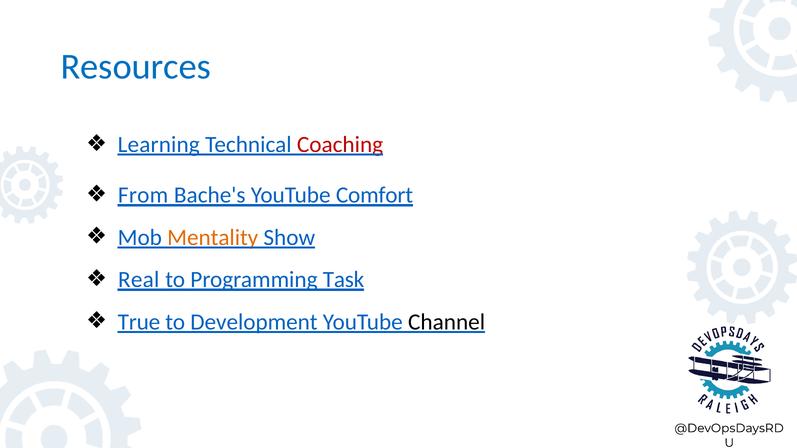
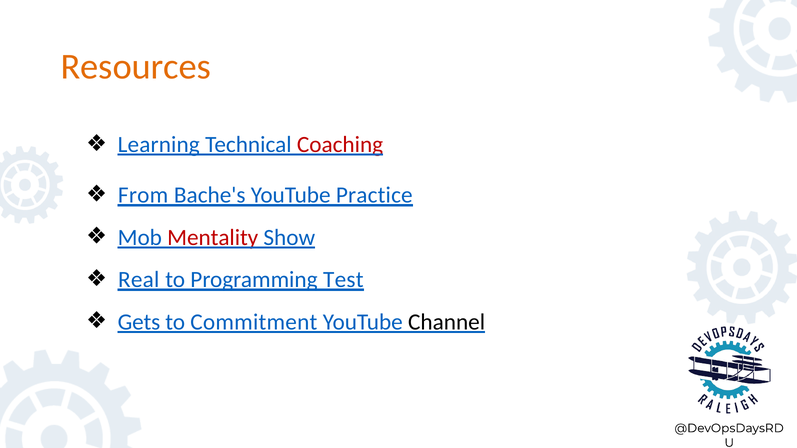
Resources colour: blue -> orange (136, 67)
Comfort: Comfort -> Practice (374, 195)
Mentality colour: orange -> red (213, 238)
Task: Task -> Test (343, 280)
True: True -> Gets (139, 322)
Development: Development -> Commitment (254, 322)
